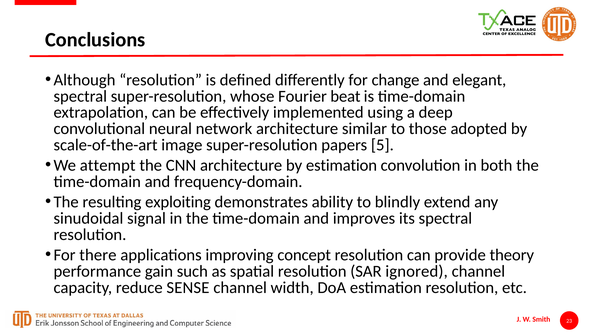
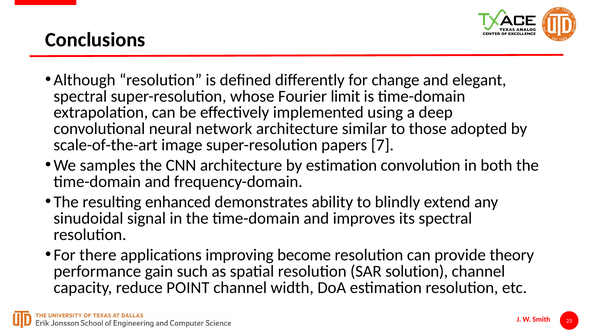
beat: beat -> limit (345, 96)
5: 5 -> 7 (382, 145)
attempt: attempt -> samples (108, 165)
exploiting: exploiting -> enhanced (178, 202)
concept: concept -> become (304, 255)
ignored: ignored -> solution (417, 271)
SENSE: SENSE -> POINT (188, 287)
